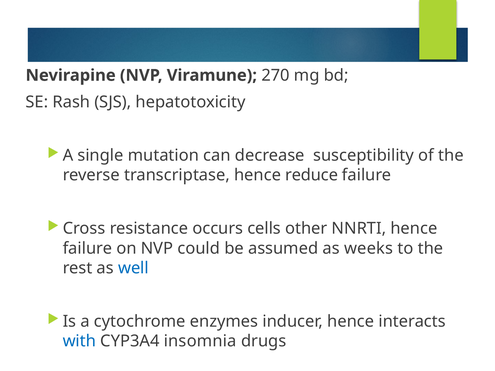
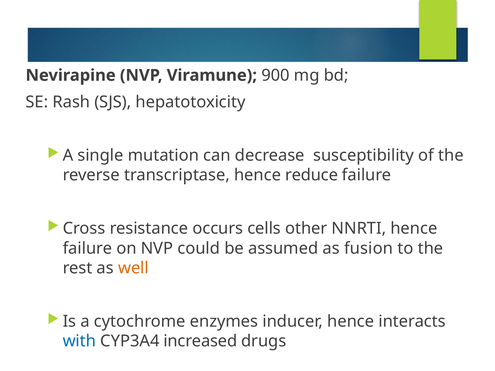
270: 270 -> 900 (275, 75)
weeks: weeks -> fusion (369, 248)
well colour: blue -> orange (133, 268)
insomnia: insomnia -> increased (200, 341)
